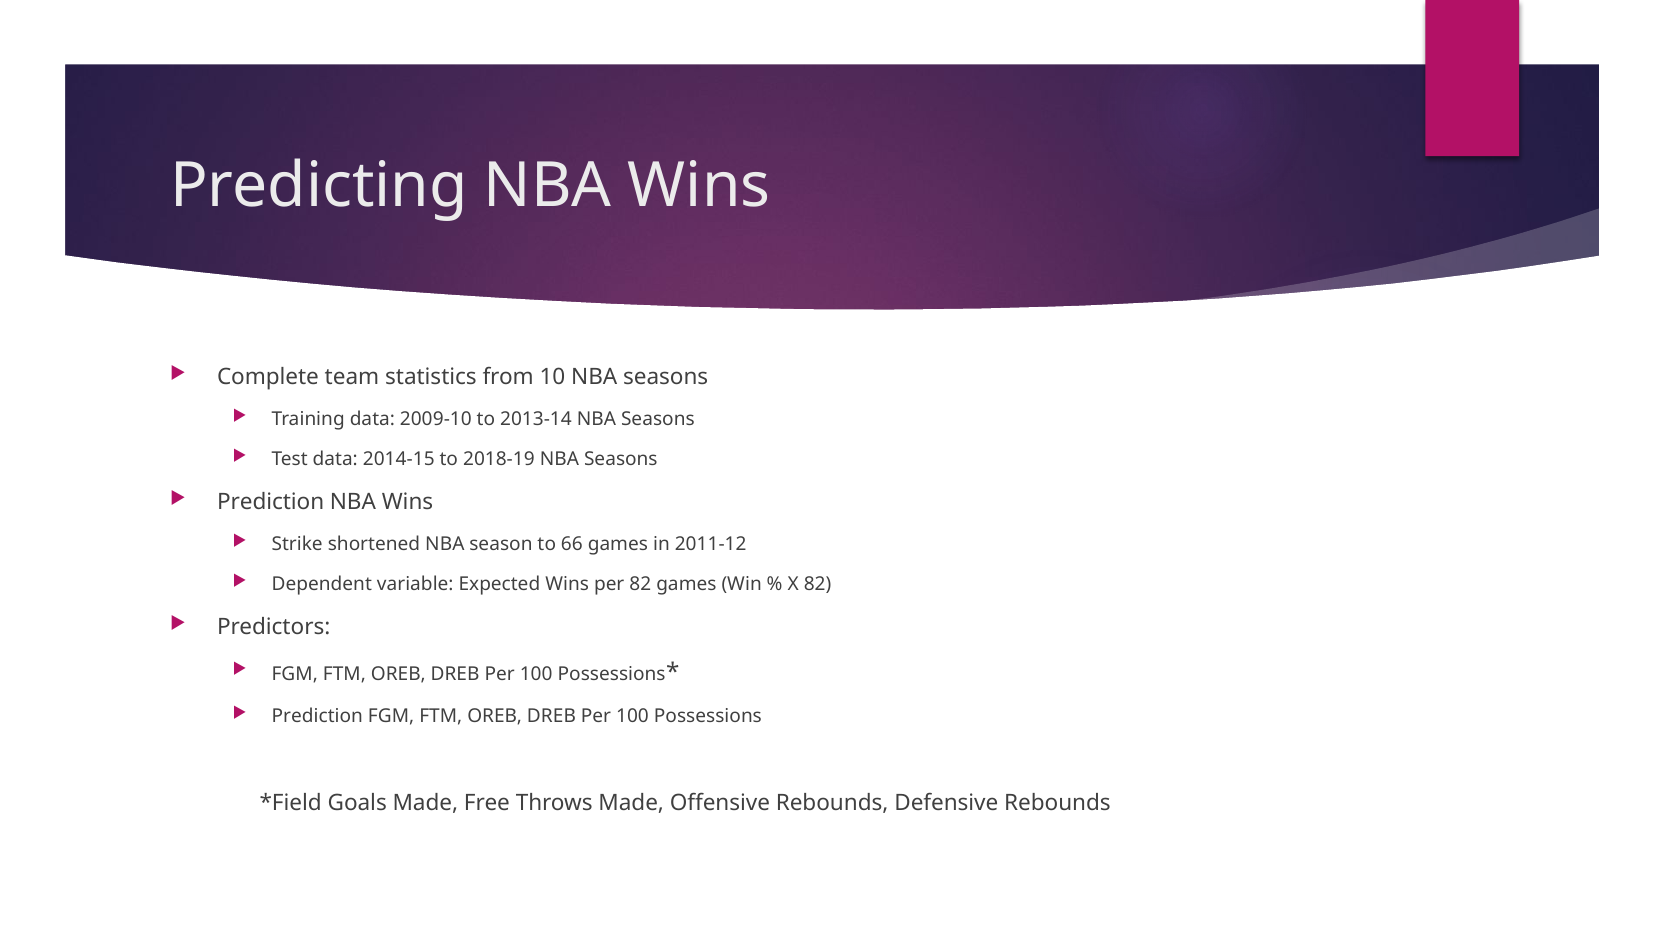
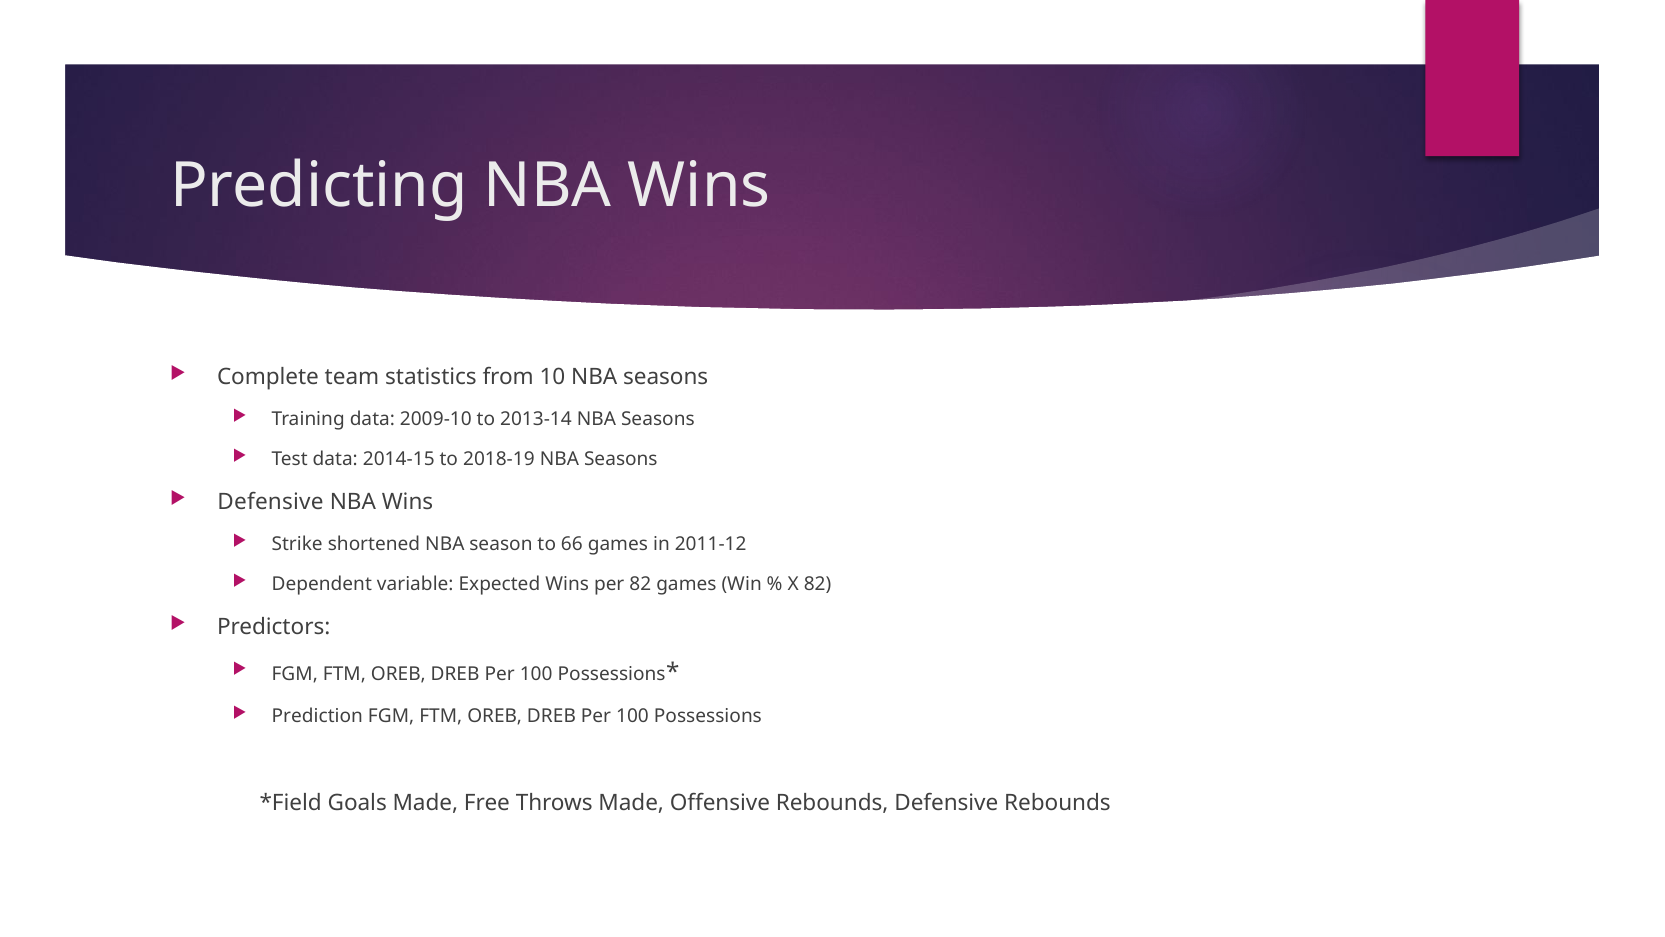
Prediction: Prediction -> Defensive (271, 502)
